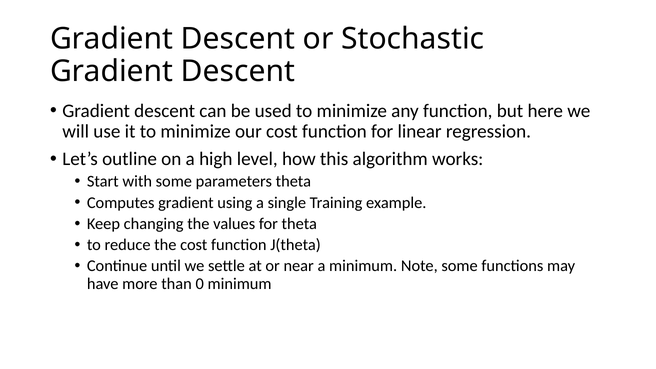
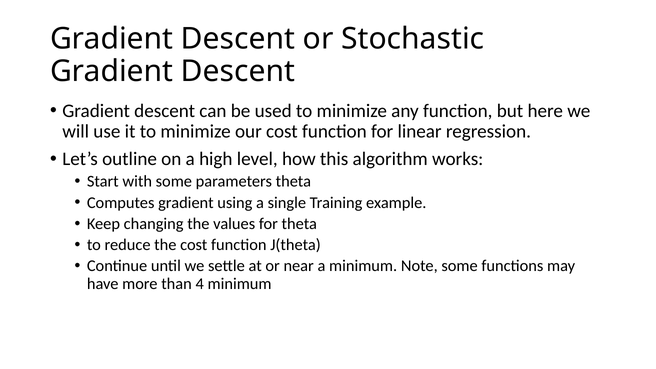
0: 0 -> 4 (200, 284)
